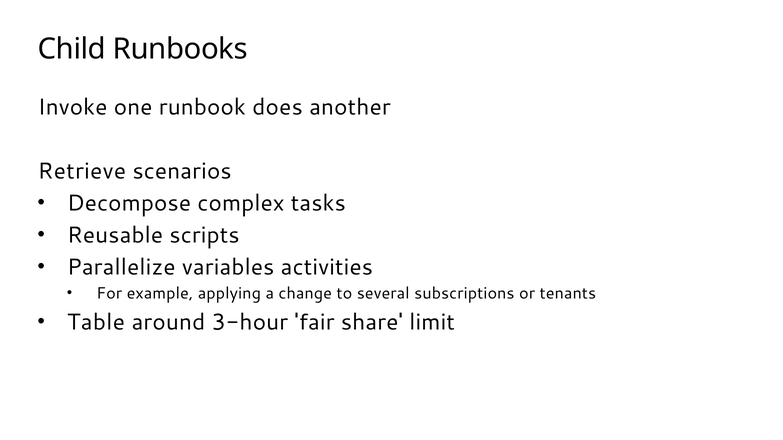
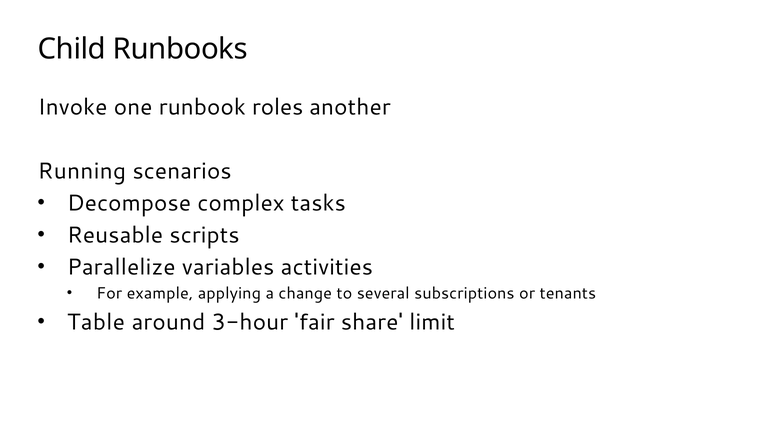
does: does -> roles (278, 107)
Retrieve: Retrieve -> Running (82, 171)
